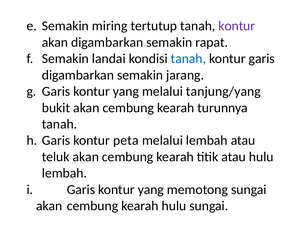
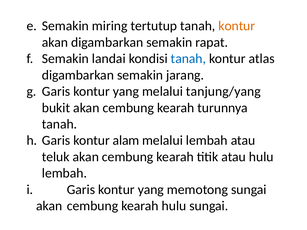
kontur colour: purple -> orange (237, 26)
kontur garis: garis -> atlas (262, 59)
peta: peta -> alam (126, 141)
